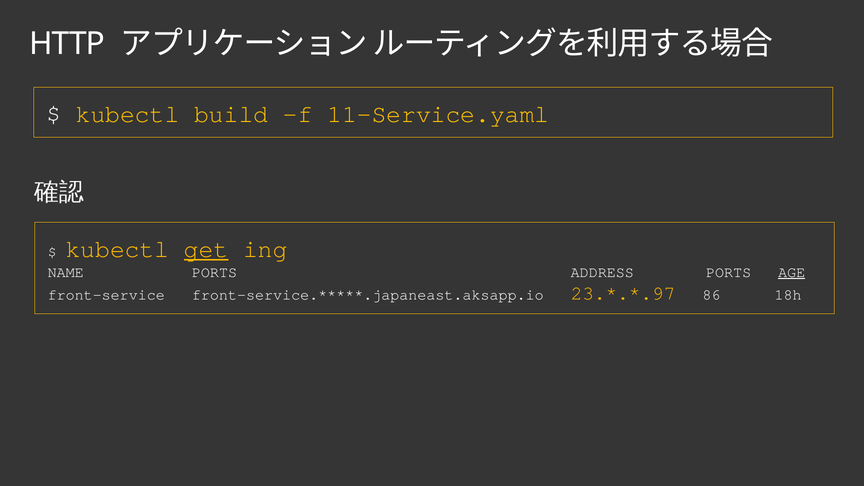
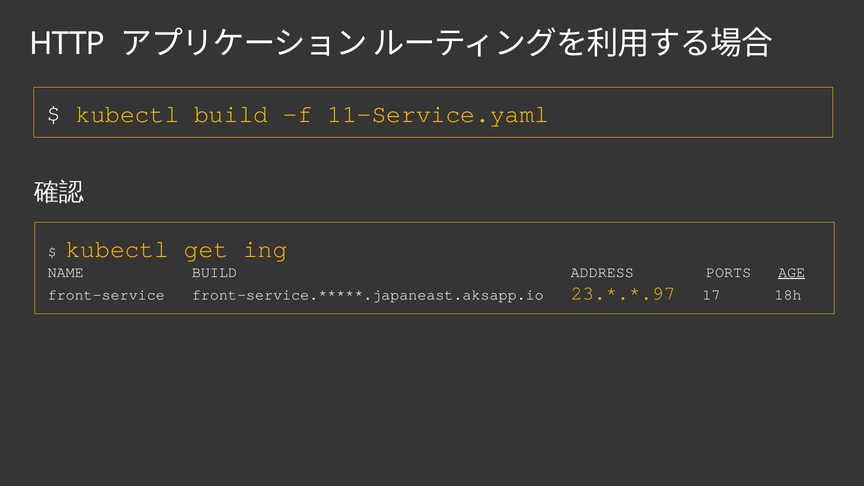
get underline: present -> none (206, 249)
NAME PORTS: PORTS -> BUILD (214, 272)
86: 86 -> 17 (711, 295)
